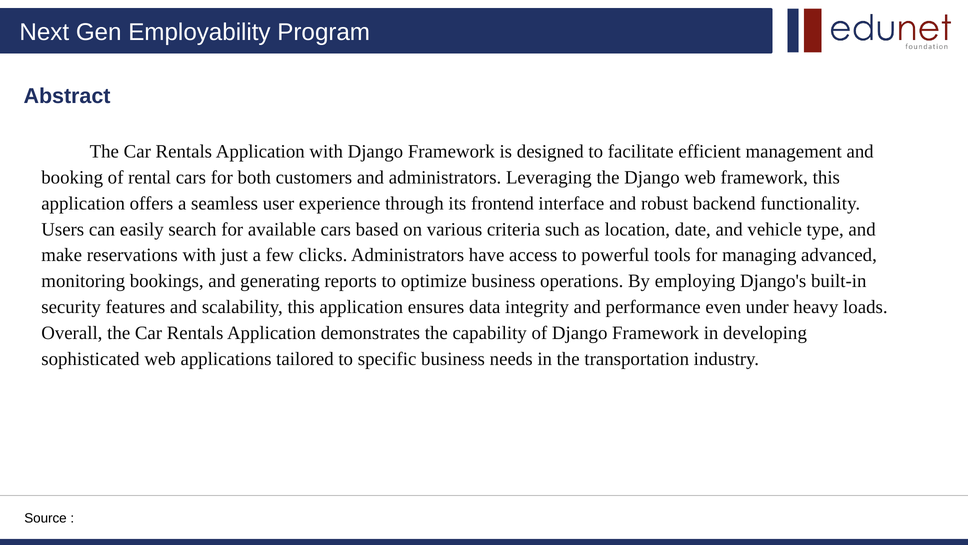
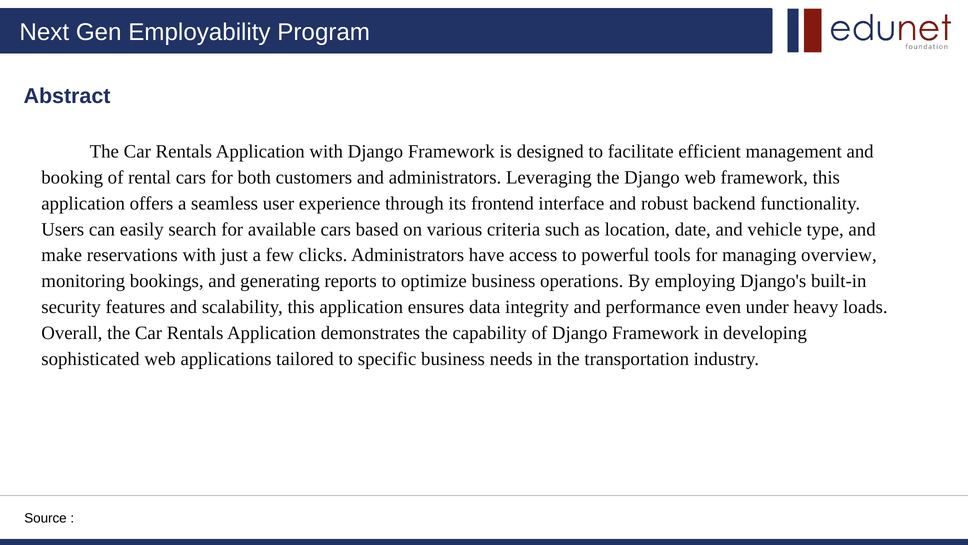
advanced: advanced -> overview (839, 255)
